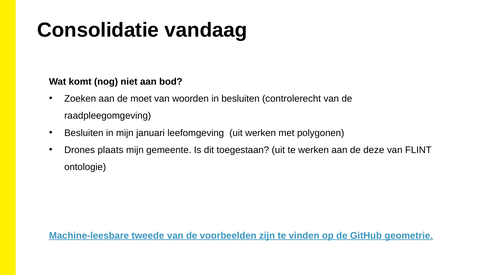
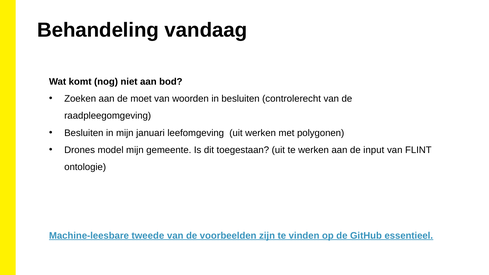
Consolidatie: Consolidatie -> Behandeling (98, 30)
plaats: plaats -> model (111, 150)
deze: deze -> input (374, 150)
geometrie: geometrie -> essentieel (409, 236)
